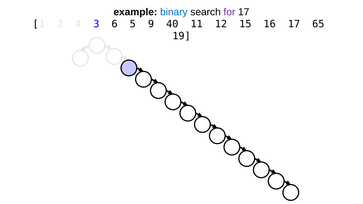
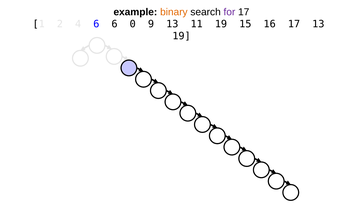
binary colour: blue -> orange (174, 12)
4 3: 3 -> 6 (96, 24)
6 5: 5 -> 0 (133, 24)
9 40: 40 -> 13 (172, 24)
11 12: 12 -> 19 (221, 24)
17 65: 65 -> 13 (318, 24)
